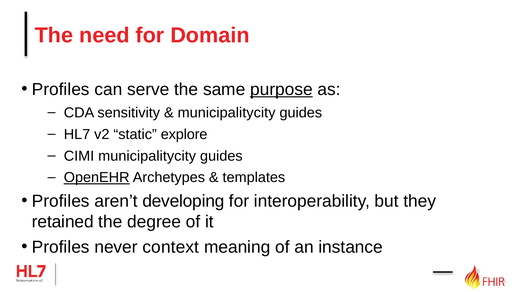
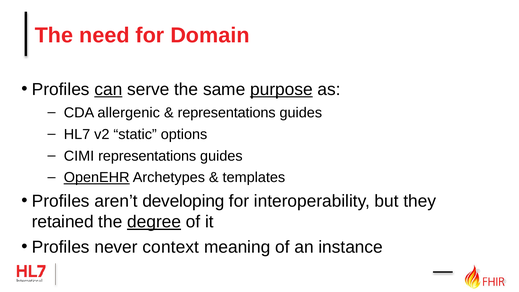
can underline: none -> present (108, 89)
sensitivity: sensitivity -> allergenic (129, 113)
municipalitycity: municipalitycity -> representations (227, 113)
explore: explore -> options (184, 134)
CIMI municipalitycity: municipalitycity -> representations (147, 156)
degree underline: none -> present (154, 222)
